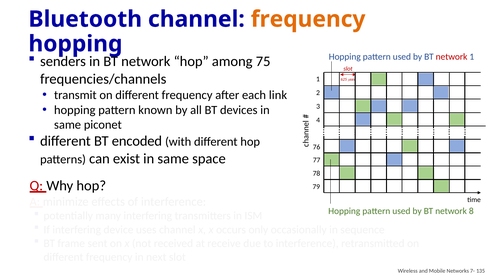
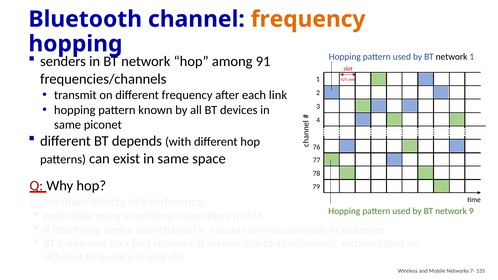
network colour: red -> black (452, 57)
75: 75 -> 91 (263, 62)
encoded: encoded -> depends (137, 141)
8: 8 -> 9 (471, 211)
